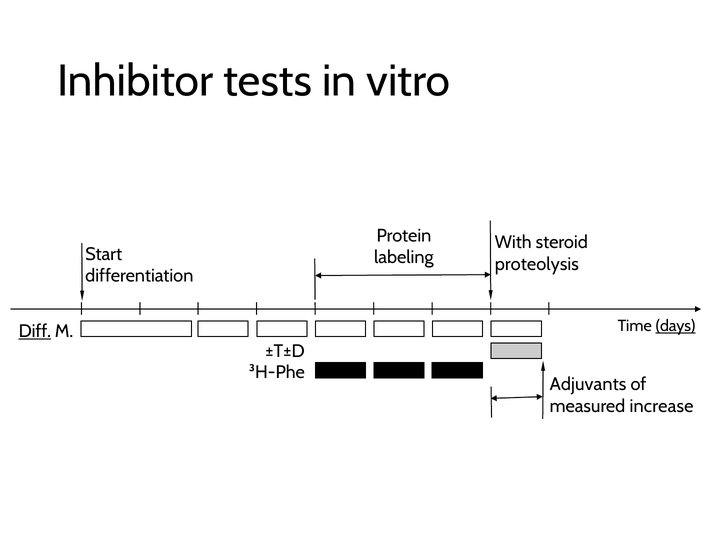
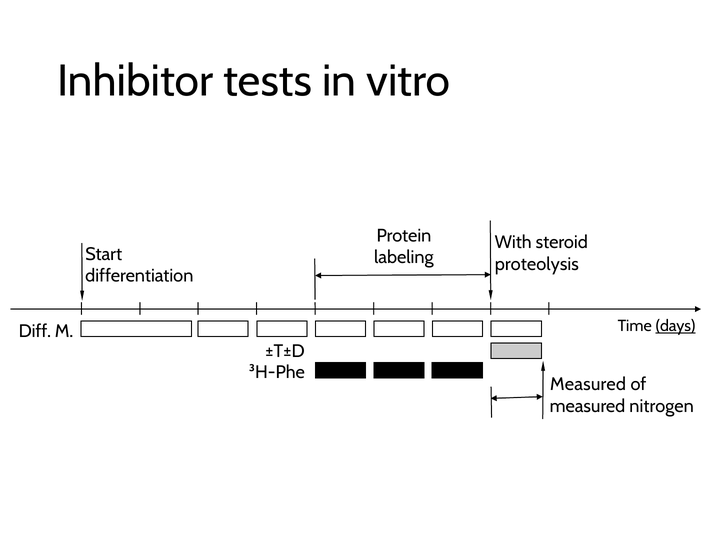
Diff underline: present -> none (35, 331)
Adjuvants: Adjuvants -> Measured (588, 384)
increase: increase -> nitrogen (662, 406)
